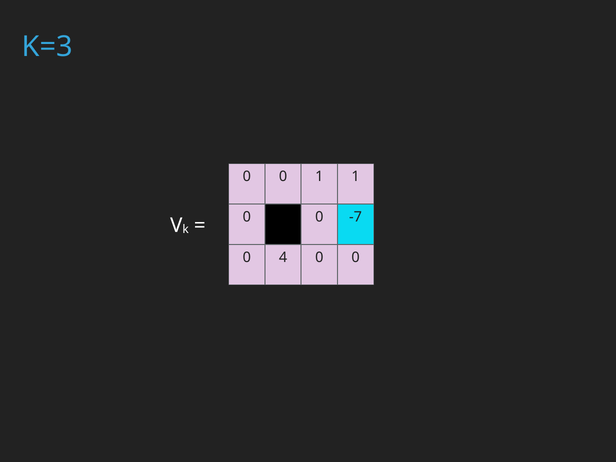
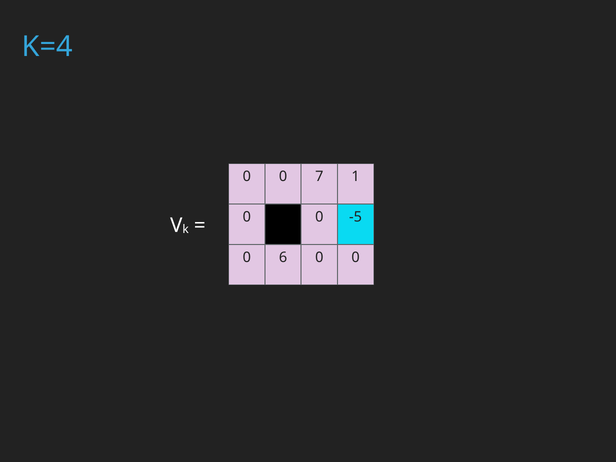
K=3: K=3 -> K=4 (47, 47)
0 1: 1 -> 7 (319, 177)
-7: -7 -> -5 (356, 217)
4: 4 -> 6 (283, 257)
